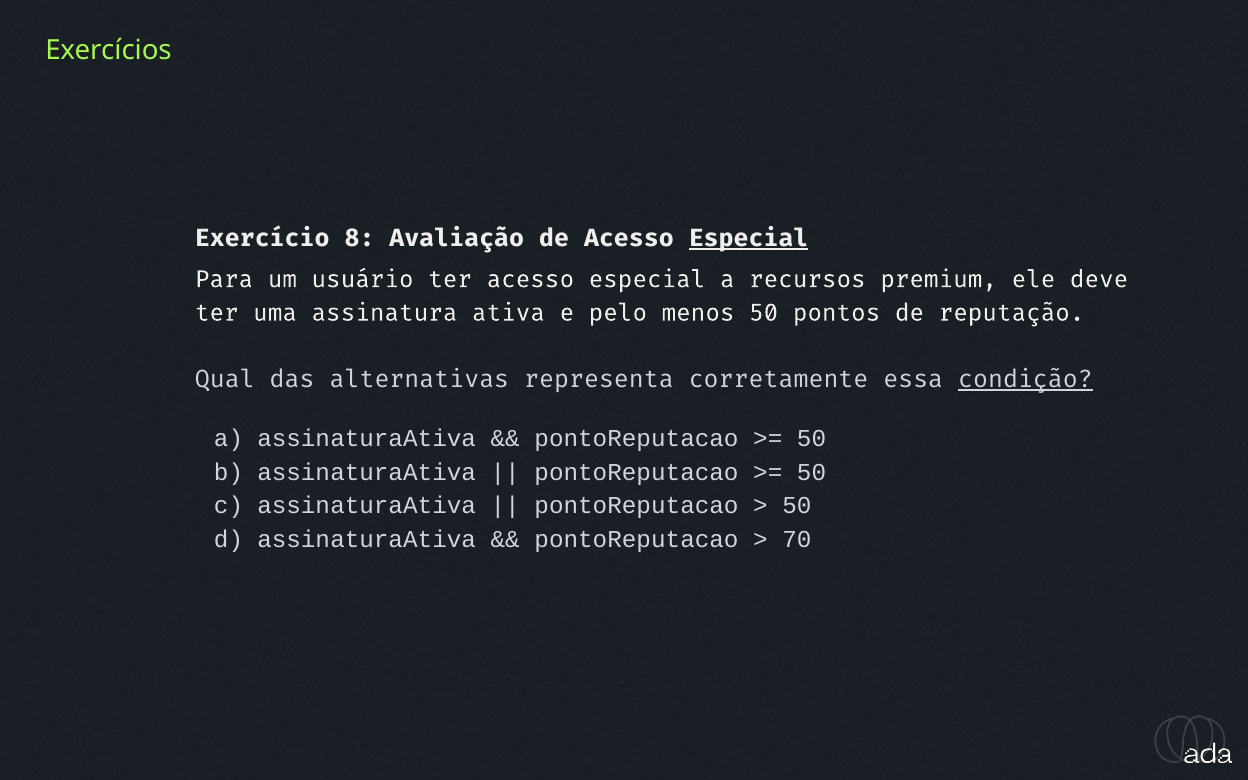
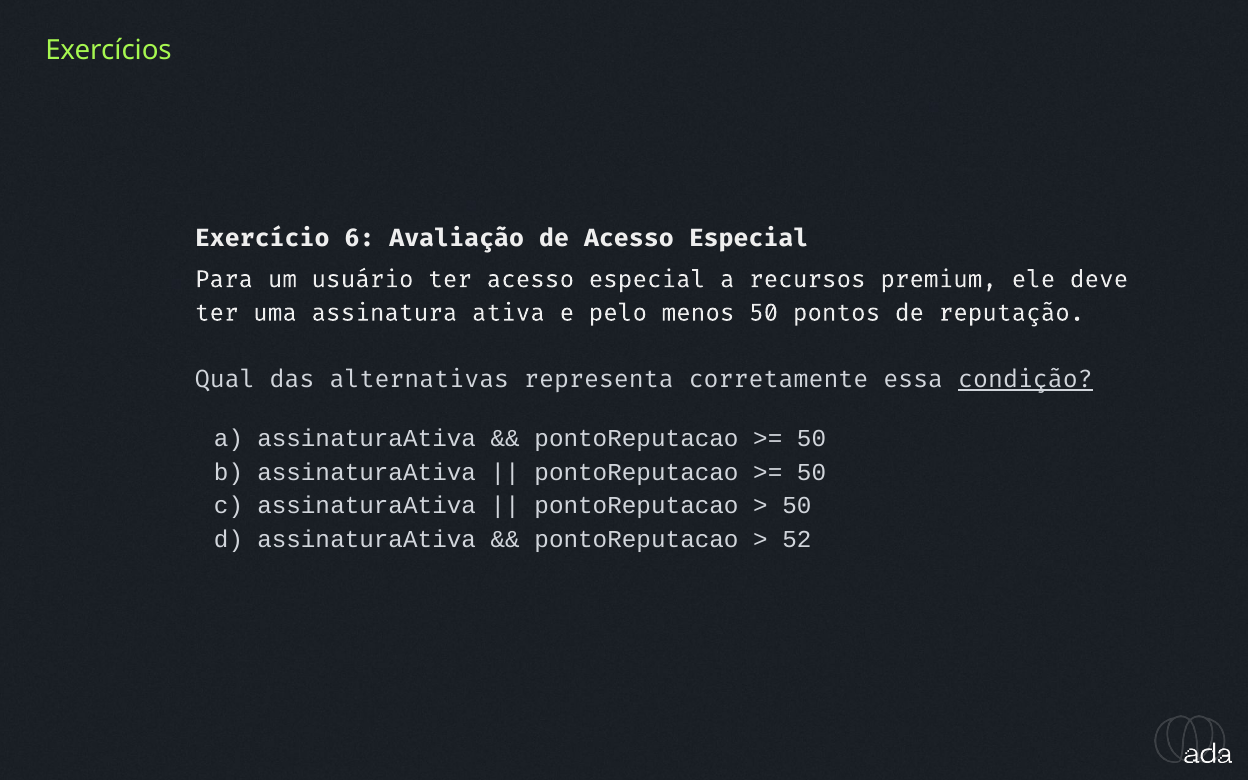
8: 8 -> 6 (360, 239)
Especial underline: present -> none (749, 239)
70: 70 -> 52 (797, 539)
